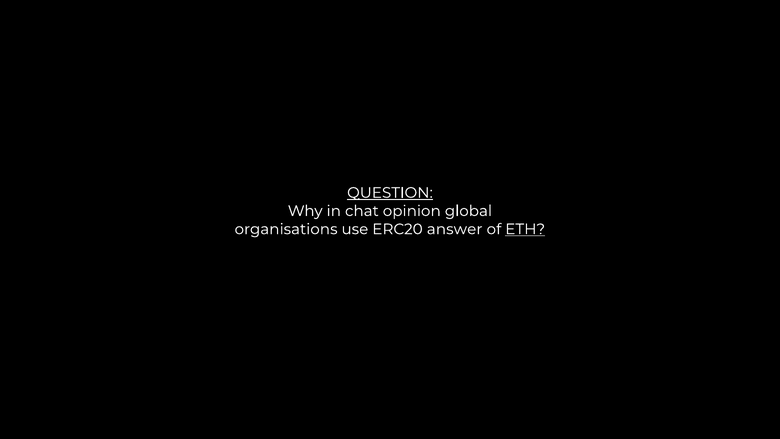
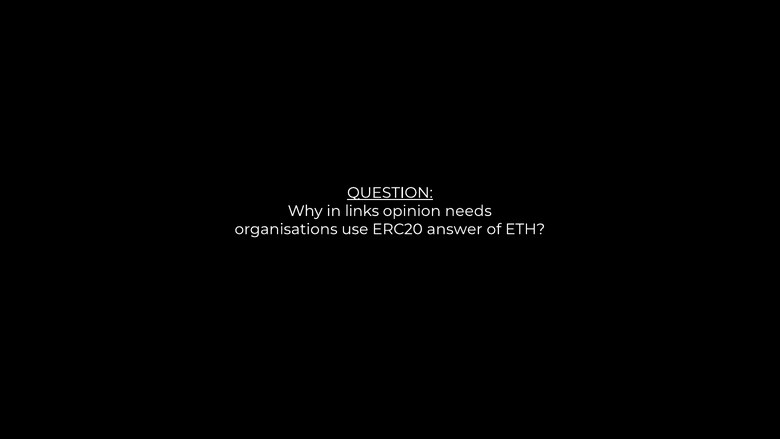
chat: chat -> links (362, 211)
global: global -> needs (468, 211)
ETH underline: present -> none (525, 229)
